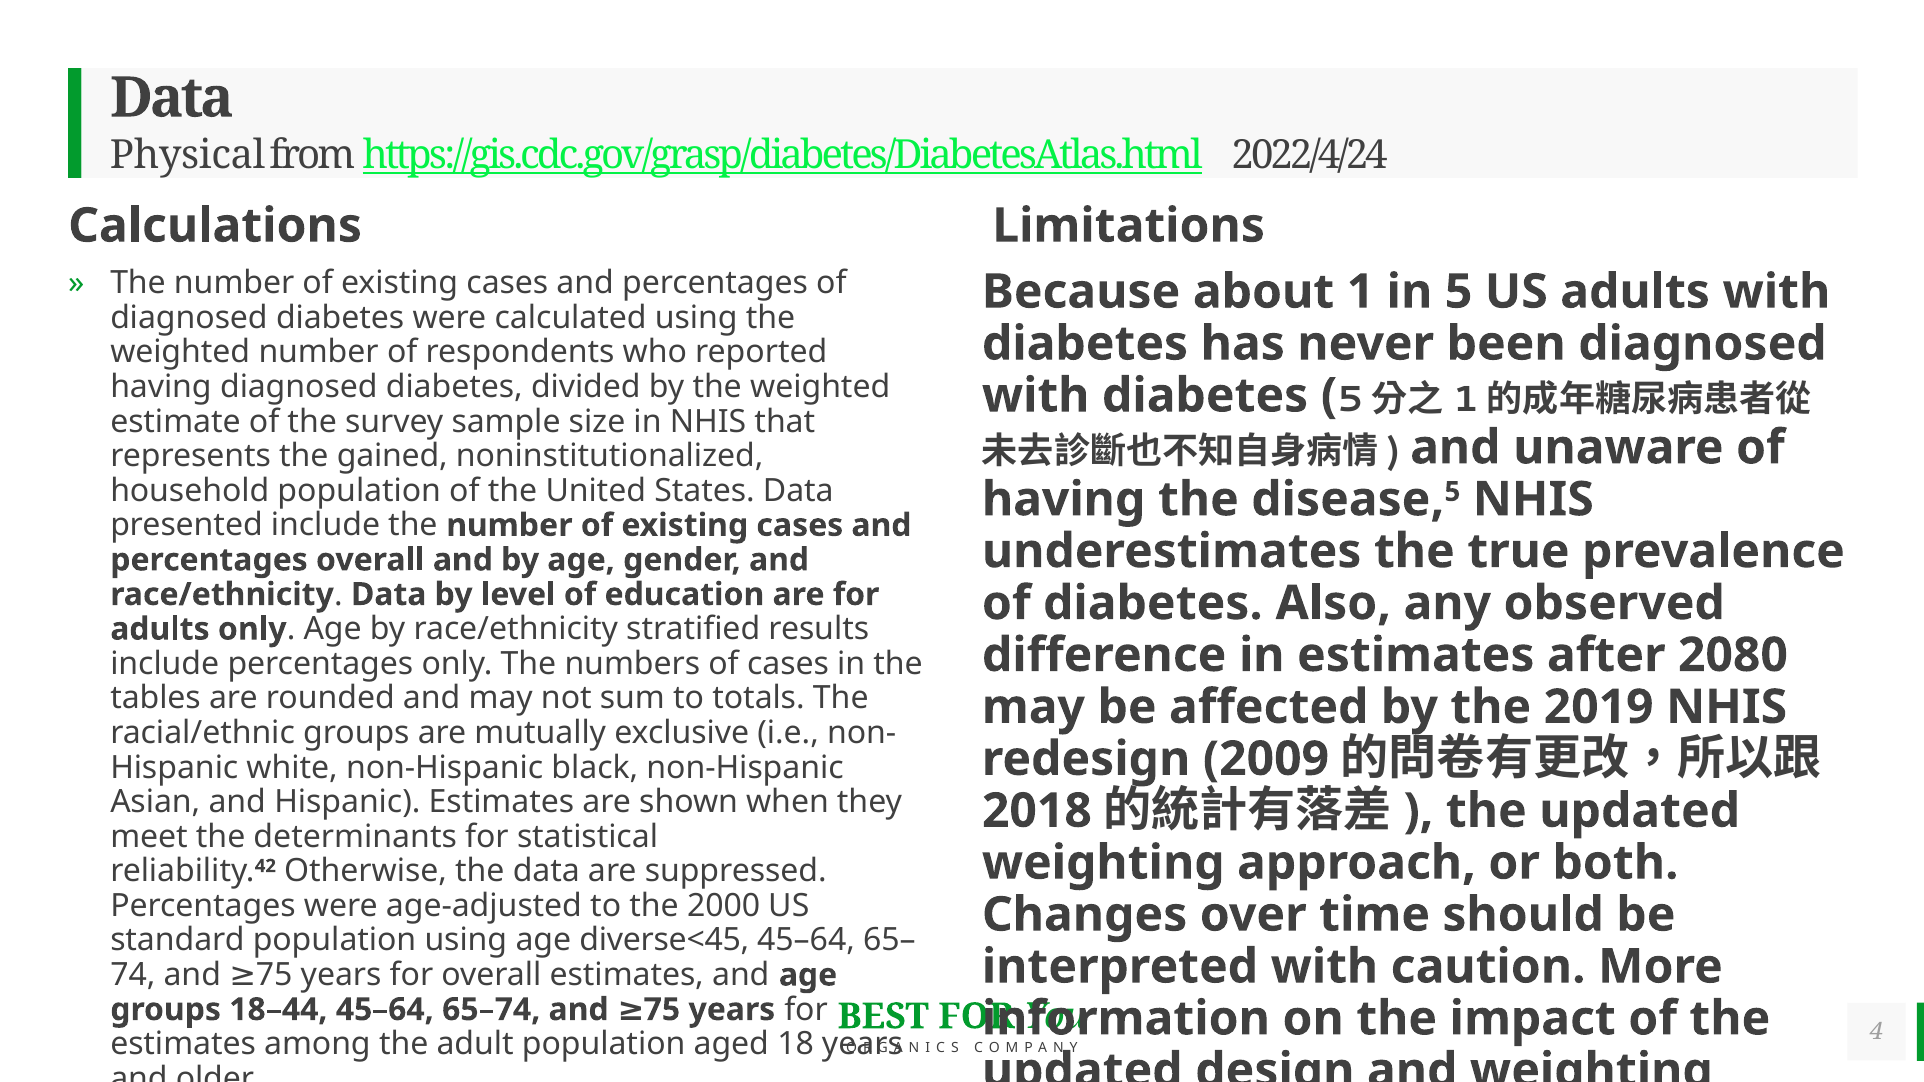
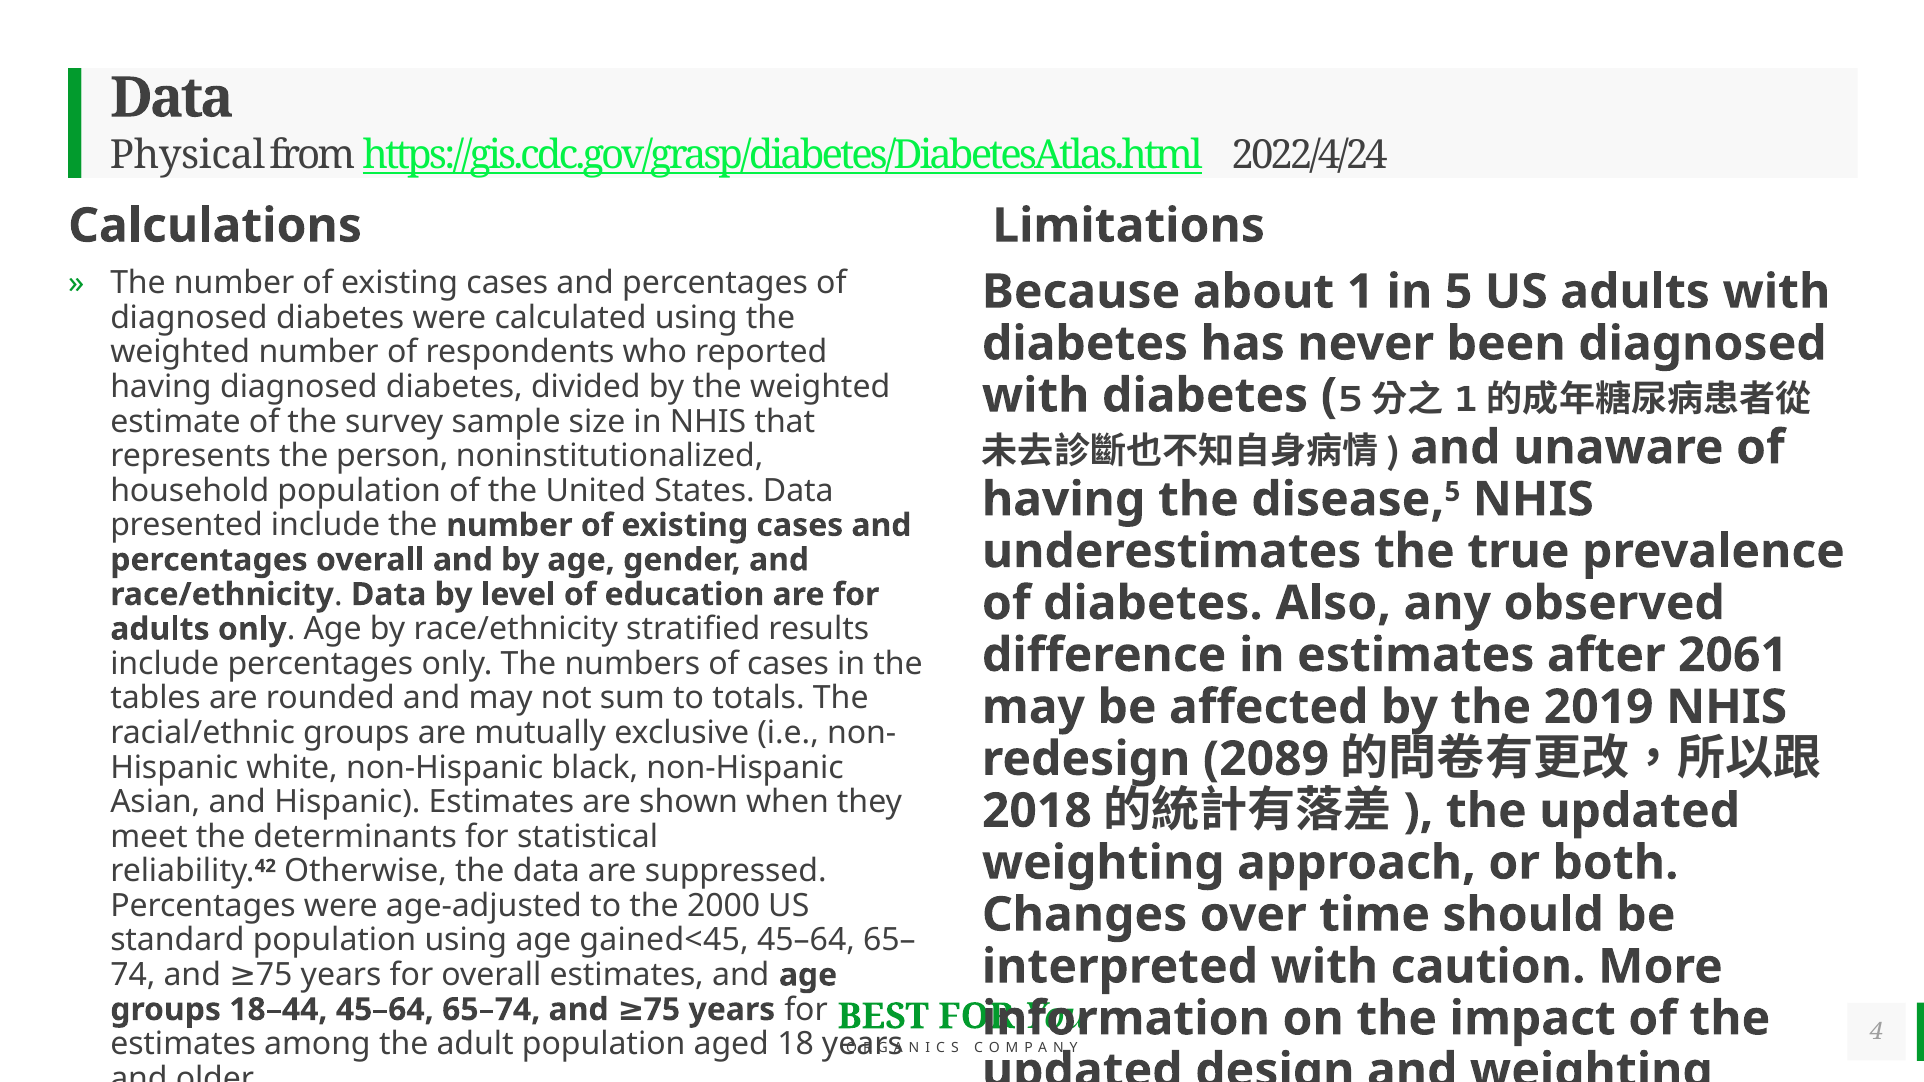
gained: gained -> person (392, 456)
2080: 2080 -> 2061 (1733, 655)
2009: 2009 -> 2089 (1266, 759)
diverse<45: diverse<45 -> gained<45 (664, 941)
